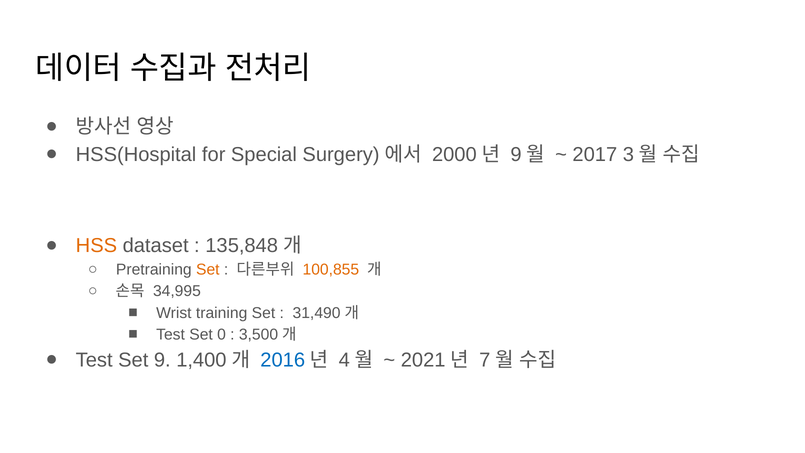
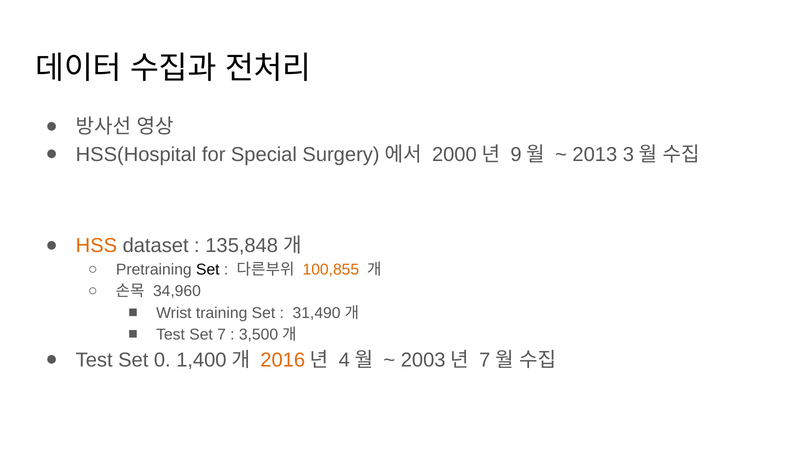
2017: 2017 -> 2013 (595, 154)
Set colour: orange -> black (208, 270)
34,995: 34,995 -> 34,960 (177, 291)
Set 0: 0 -> 7 (222, 334)
Set 9: 9 -> 0 (162, 360)
2016 colour: blue -> orange (283, 360)
2021: 2021 -> 2003 (423, 360)
